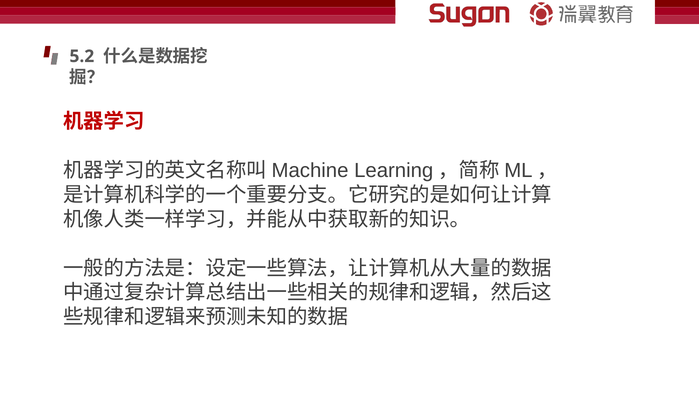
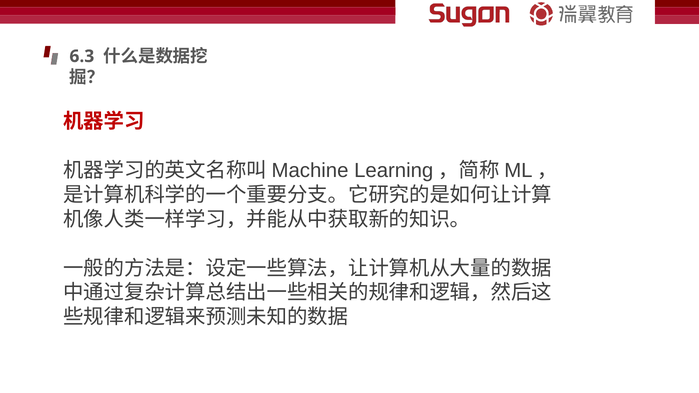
5.2: 5.2 -> 6.3 (82, 56)
